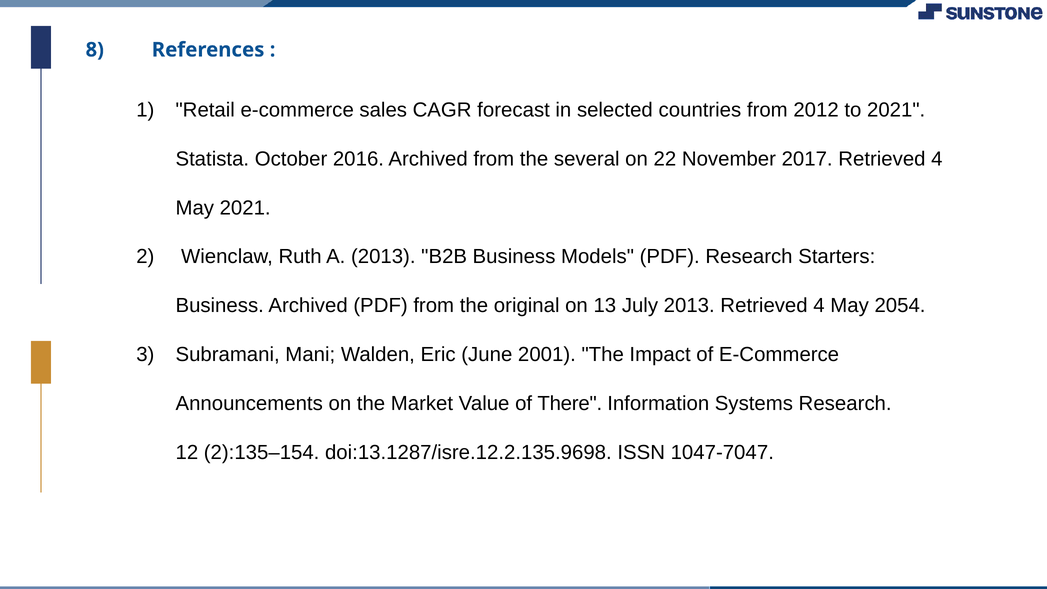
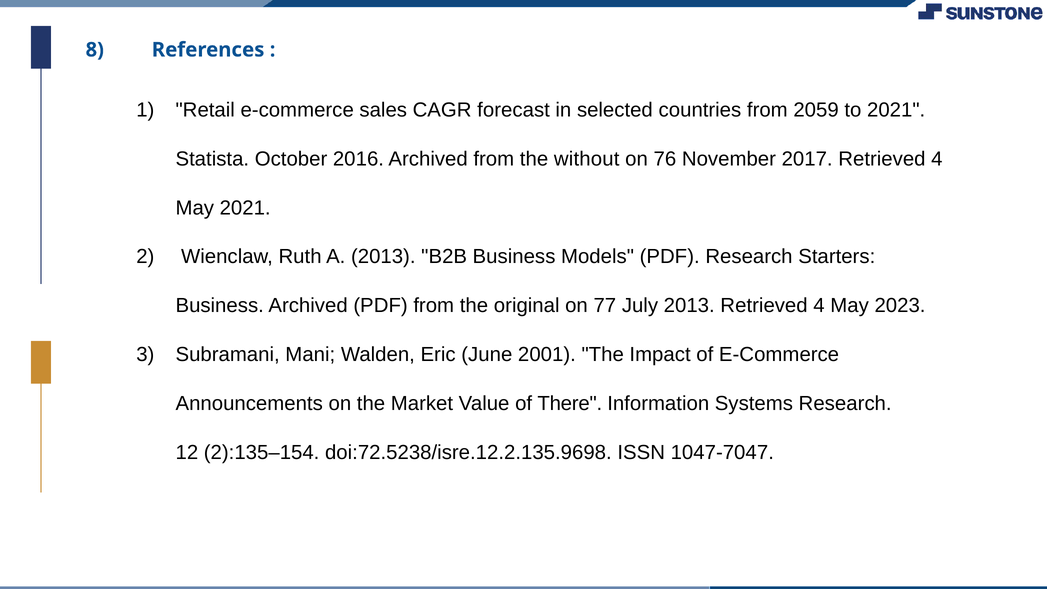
2012: 2012 -> 2059 (816, 110)
several: several -> without (587, 159)
22: 22 -> 76 (665, 159)
13: 13 -> 77 (605, 306)
2054: 2054 -> 2023 (900, 306)
doi:13.1287/isre.12.2.135.9698: doi:13.1287/isre.12.2.135.9698 -> doi:72.5238/isre.12.2.135.9698 (468, 452)
